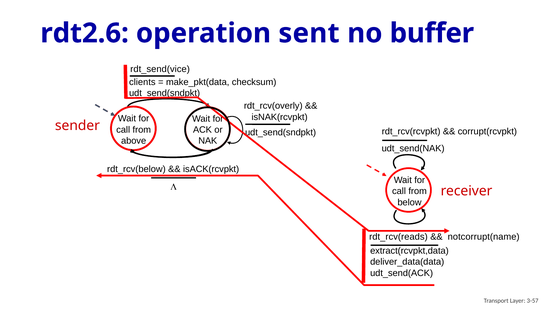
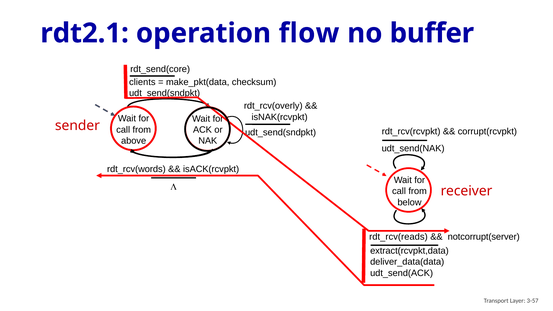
rdt2.6: rdt2.6 -> rdt2.1 (85, 33)
sent: sent -> flow (309, 33)
rdt_send(vice: rdt_send(vice -> rdt_send(core (160, 69)
rdt_rcv(below: rdt_rcv(below -> rdt_rcv(words (136, 169)
notcorrupt(name: notcorrupt(name -> notcorrupt(server (484, 237)
